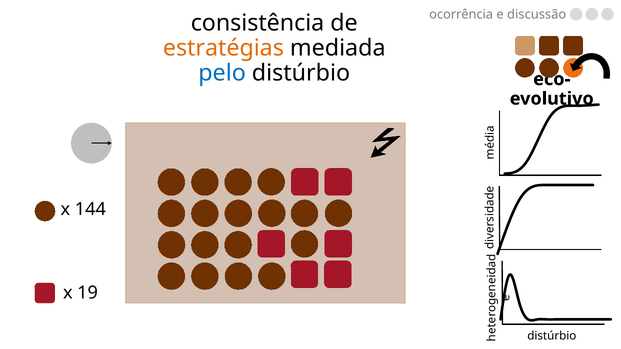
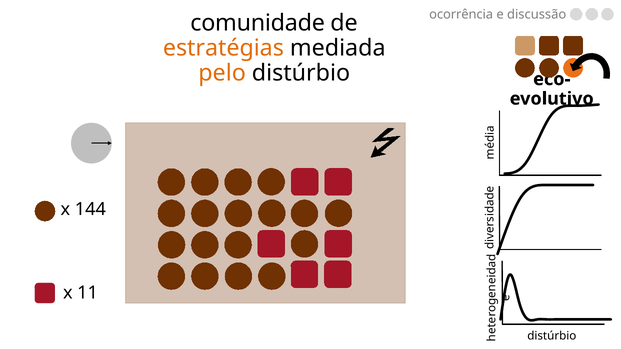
consistência: consistência -> comunidade (258, 23)
pelo colour: blue -> orange (222, 73)
19: 19 -> 11 (88, 293)
